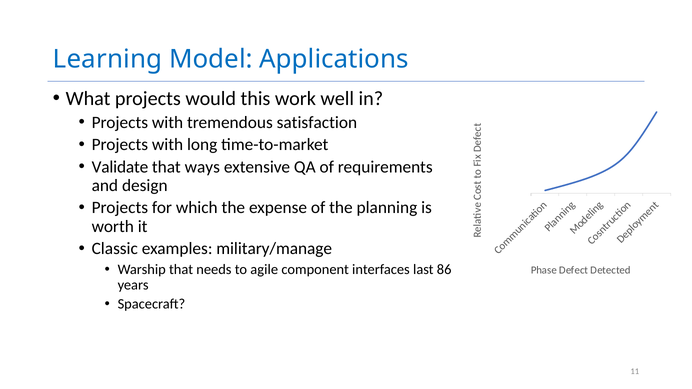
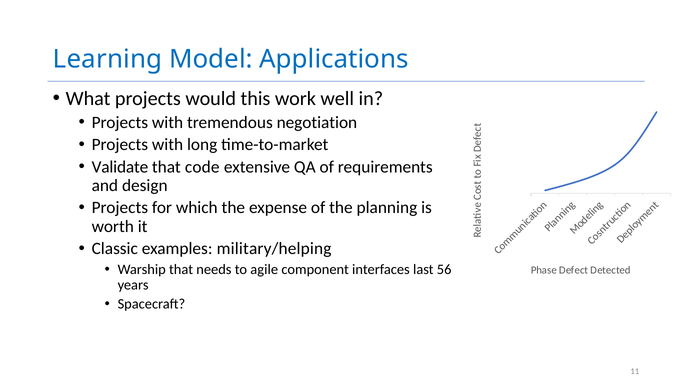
satisfaction: satisfaction -> negotiation (317, 122)
ways: ways -> code (202, 167)
military/manage: military/manage -> military/helping (274, 249)
86: 86 -> 56 (444, 270)
